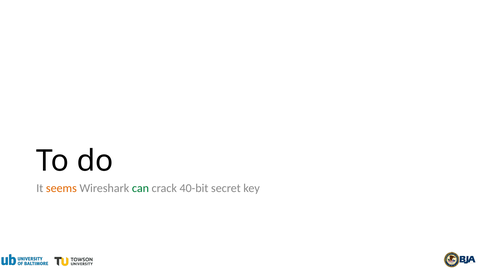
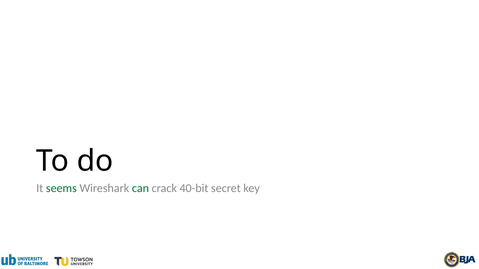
seems colour: orange -> green (61, 189)
